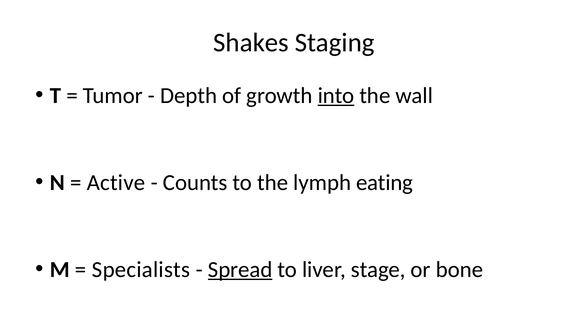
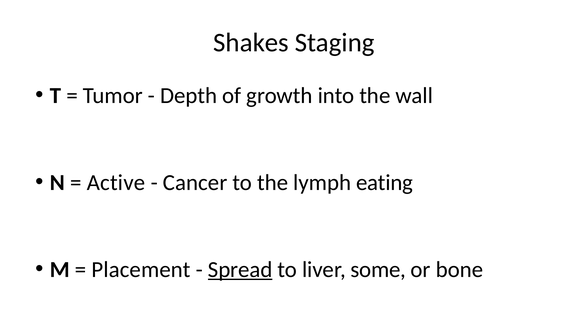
into underline: present -> none (336, 95)
Counts: Counts -> Cancer (195, 182)
Specialists: Specialists -> Placement (141, 269)
stage: stage -> some (378, 269)
